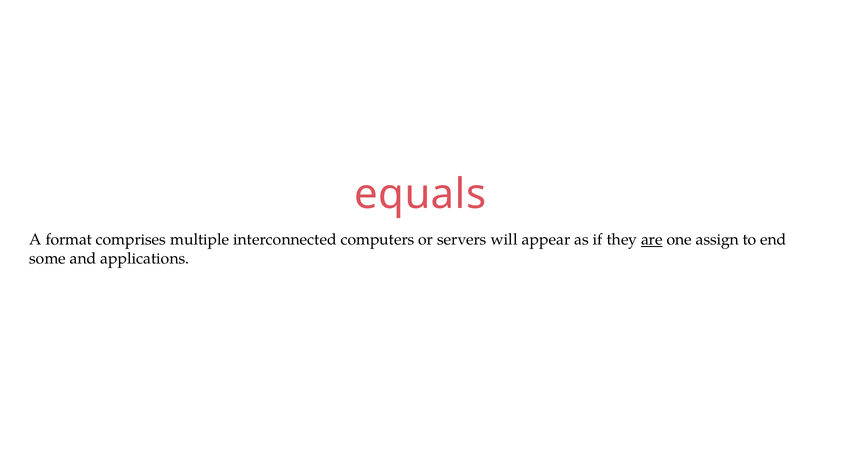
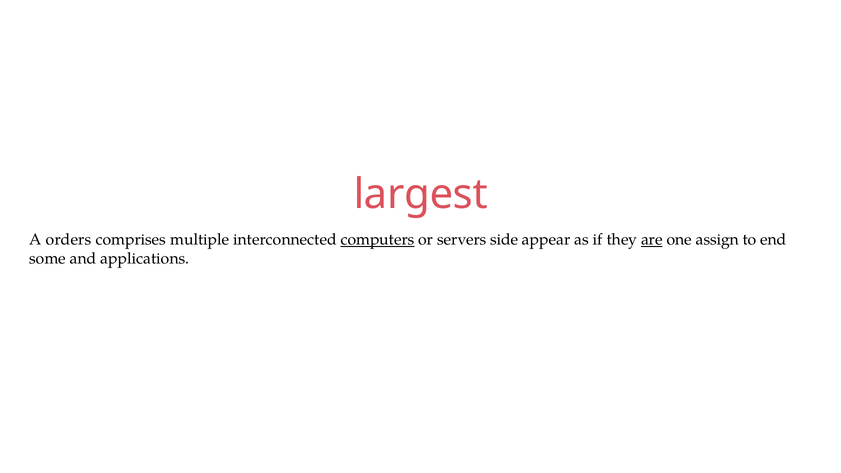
equals: equals -> largest (421, 194)
format: format -> orders (69, 240)
computers underline: none -> present (378, 240)
will: will -> side (504, 240)
